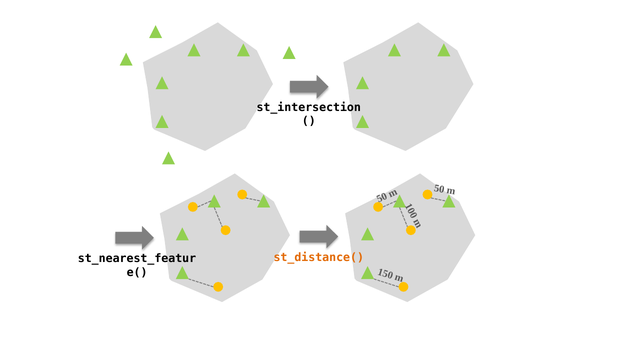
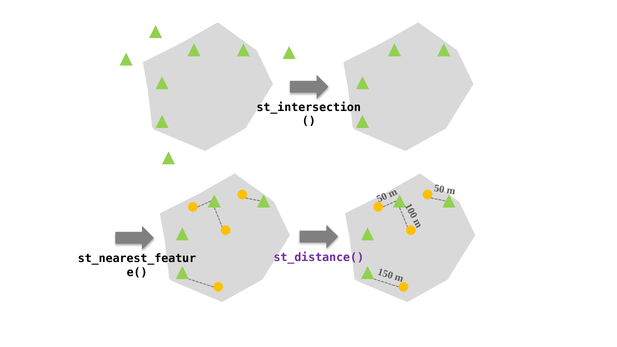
st_distance( colour: orange -> purple (319, 257)
